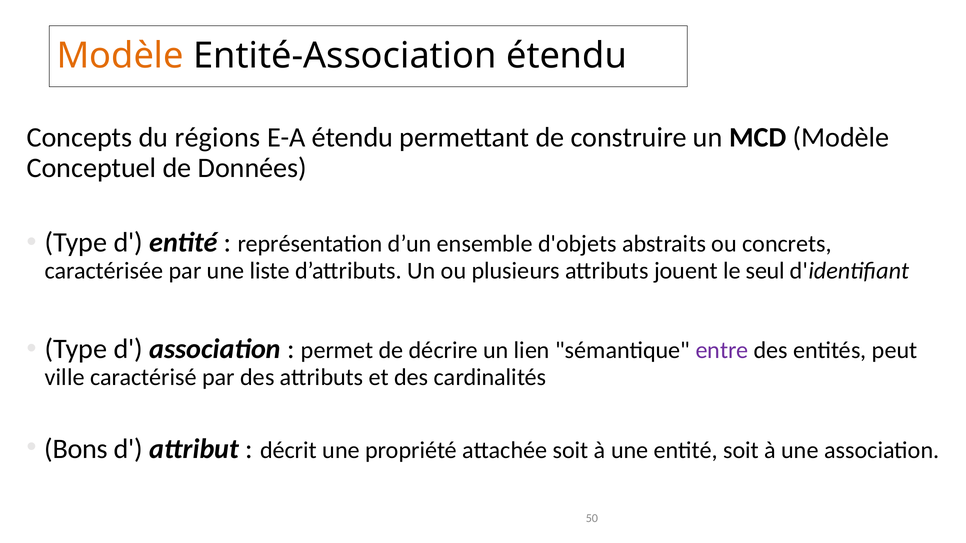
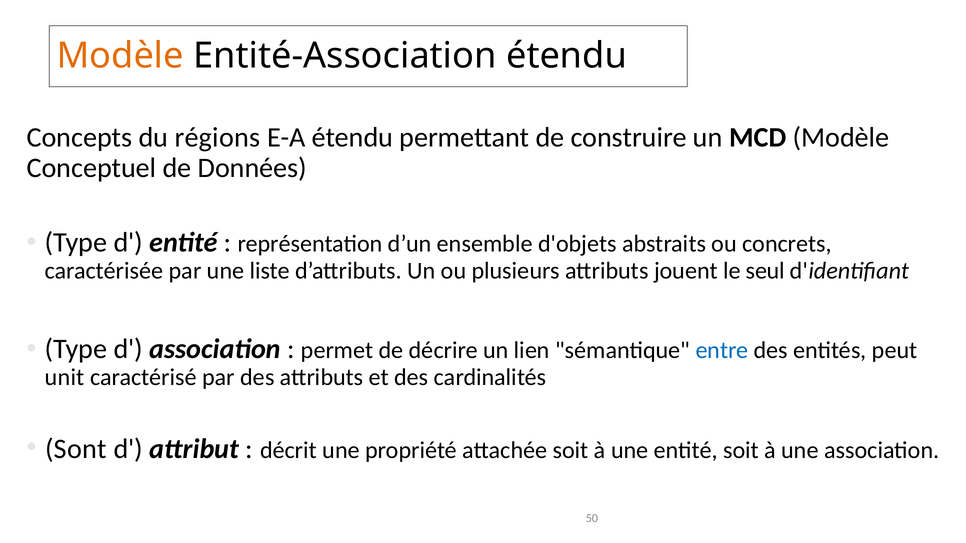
entre colour: purple -> blue (722, 351)
ville: ville -> unit (65, 377)
Bons: Bons -> Sont (76, 449)
